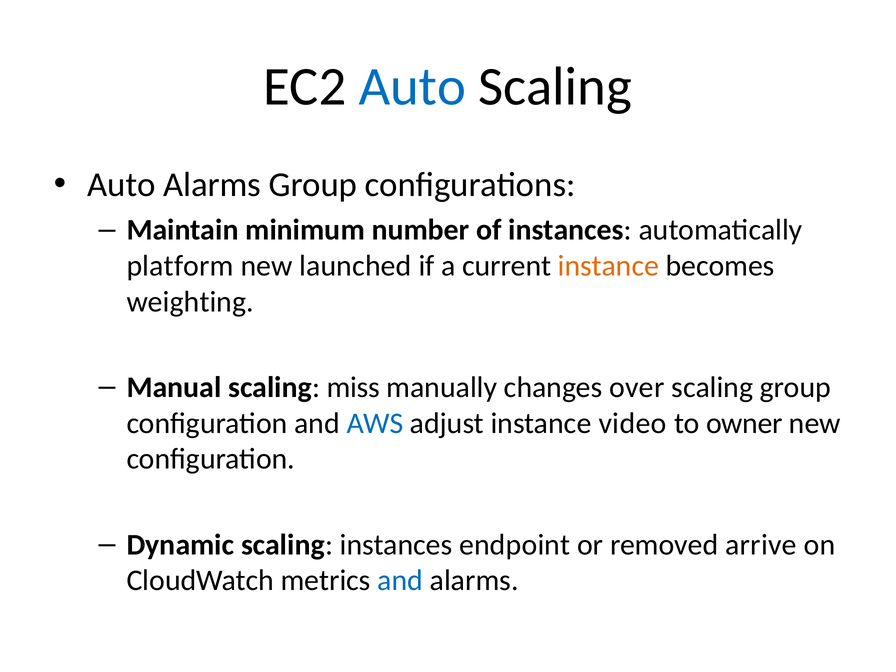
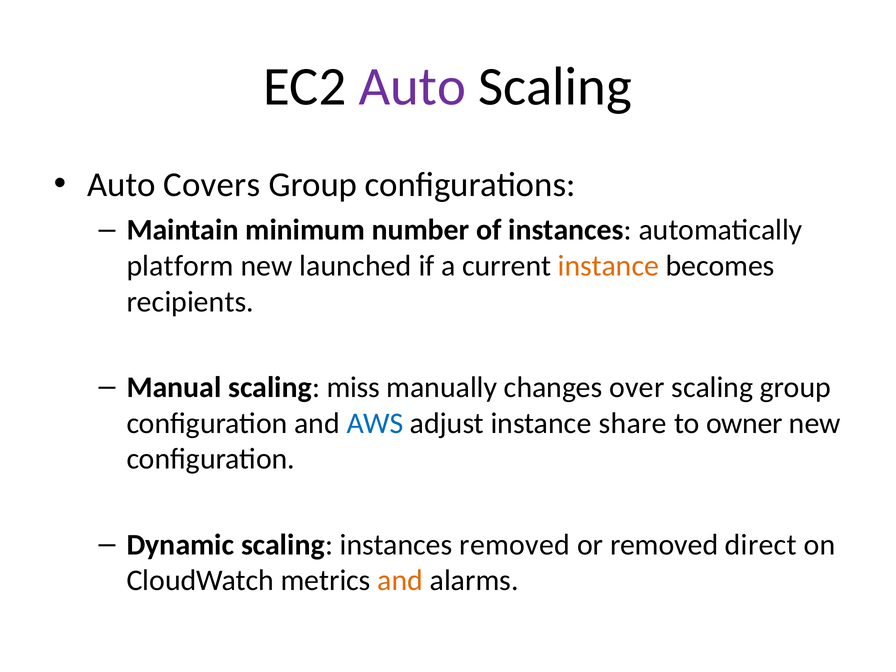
Auto colour: blue -> purple (412, 87)
Auto Alarms: Alarms -> Covers (212, 185)
weighting: weighting -> recipients (190, 302)
video: video -> share (633, 423)
instances endpoint: endpoint -> removed (515, 545)
arrive: arrive -> direct (761, 545)
and colour: blue -> orange (400, 581)
